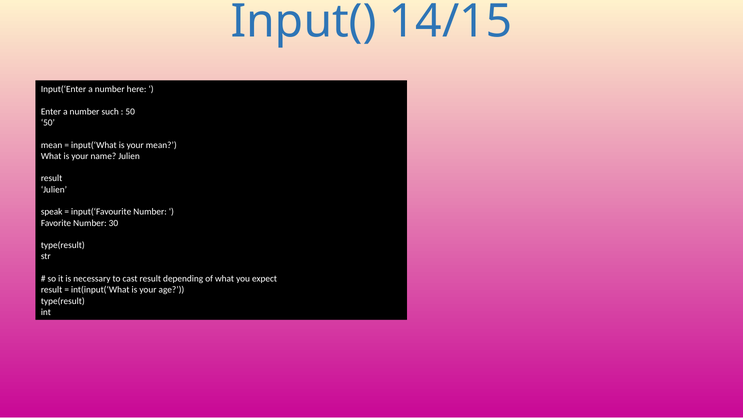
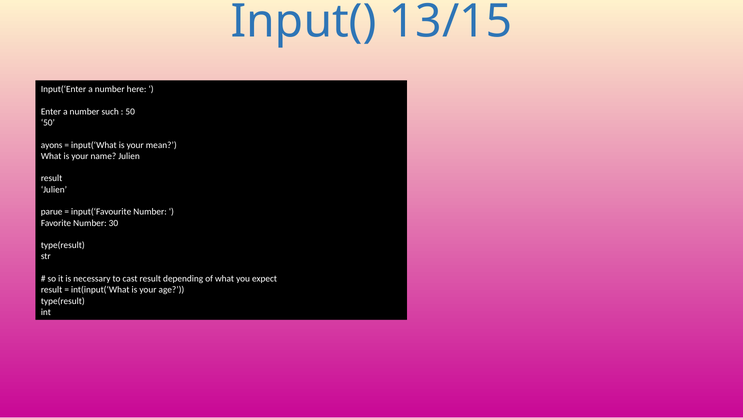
14/15: 14/15 -> 13/15 (451, 21)
mean: mean -> ayons (52, 145)
speak: speak -> parue (52, 212)
